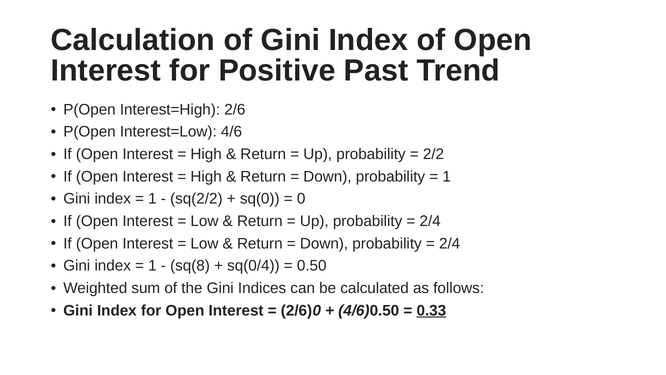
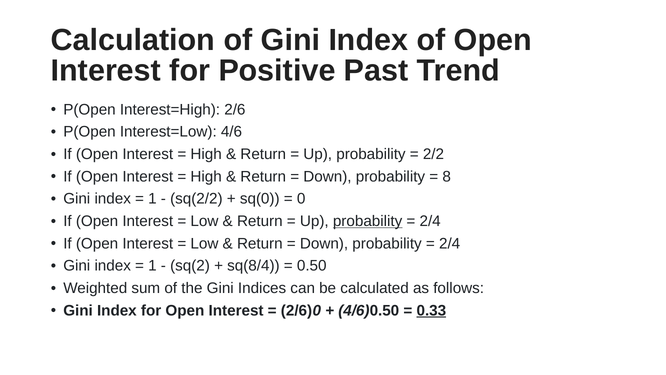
1: 1 -> 8 (447, 176)
probability underline: none -> present (368, 221)
sq(8: sq(8 -> sq(2 (190, 266)
sq(0/4: sq(0/4 -> sq(8/4 (253, 266)
